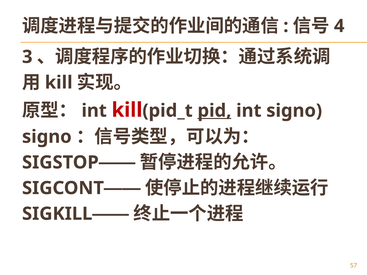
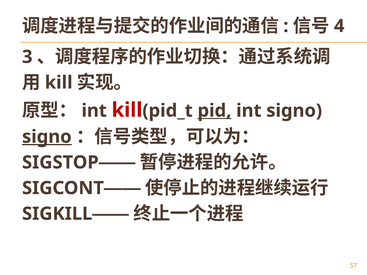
signo underline: none -> present (47, 137)
